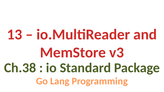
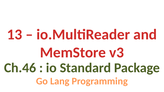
Ch.38: Ch.38 -> Ch.46 (20, 68)
